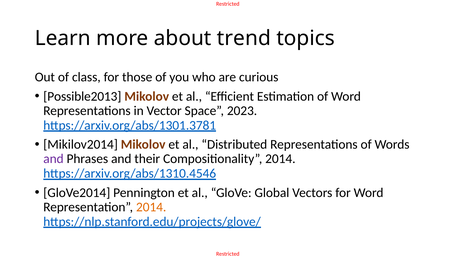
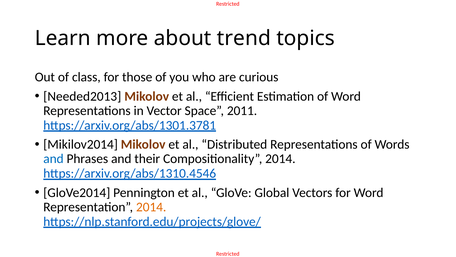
Possible2013: Possible2013 -> Needed2013 (82, 96)
2023: 2023 -> 2011 (242, 111)
and colour: purple -> blue (53, 159)
